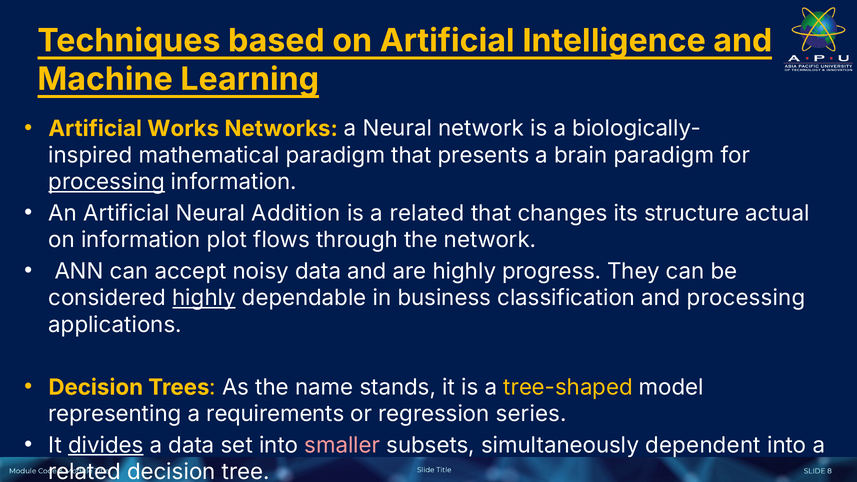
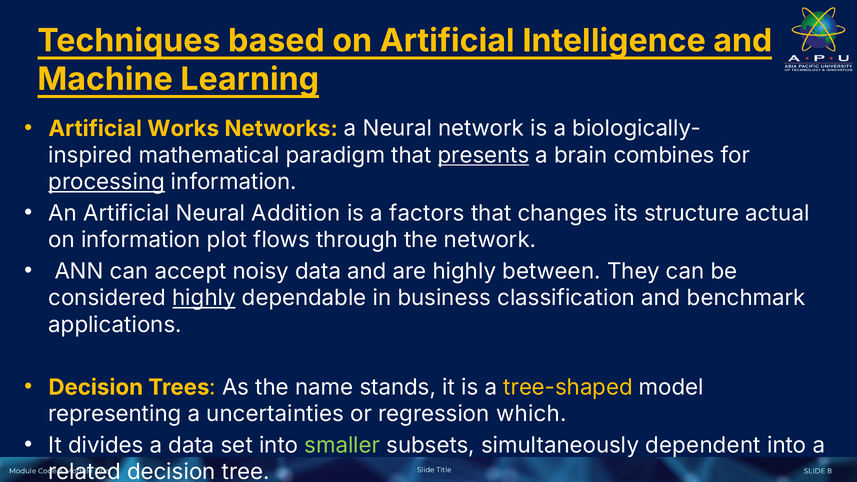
presents underline: none -> present (484, 155)
brain paradigm: paradigm -> combines (664, 155)
is a related: related -> factors (427, 213)
progress: progress -> between (552, 271)
and processing: processing -> benchmark (746, 298)
requirements: requirements -> uncertainties (275, 414)
series: series -> which (531, 414)
divides underline: present -> none (106, 445)
smaller colour: pink -> light green (342, 445)
